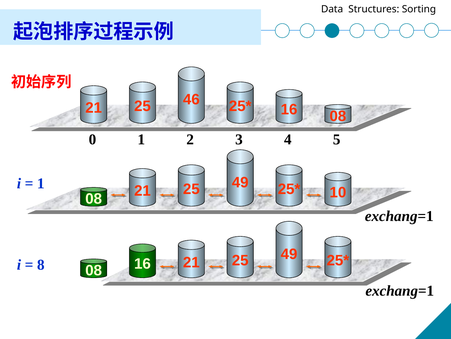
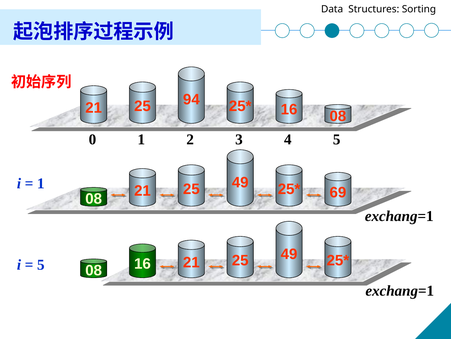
46: 46 -> 94 (191, 99)
10: 10 -> 69 (338, 192)
8: 8 -> 5 (41, 264)
